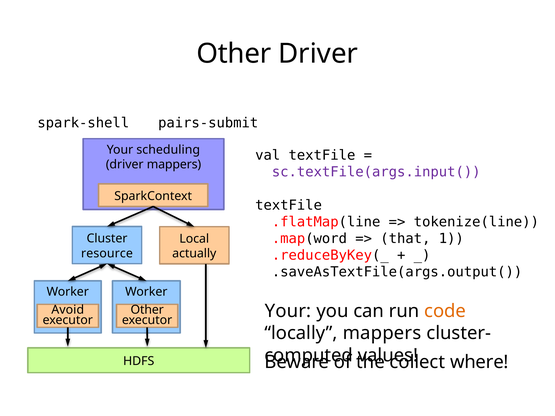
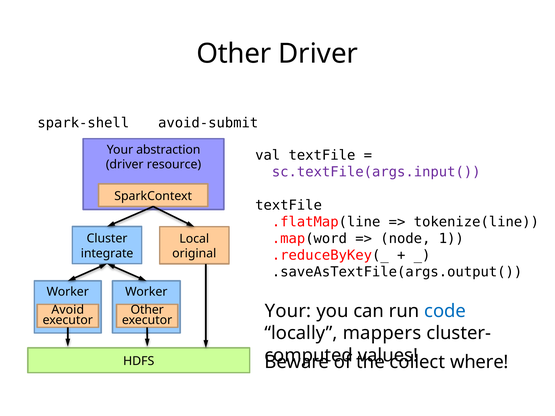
pairs-submit: pairs-submit -> avoid-submit (208, 123)
scheduling: scheduling -> abstraction (168, 150)
driver mappers: mappers -> resource (174, 165)
that: that -> node (405, 239)
resource: resource -> integrate (107, 253)
actually: actually -> original (194, 254)
code colour: orange -> blue (445, 311)
